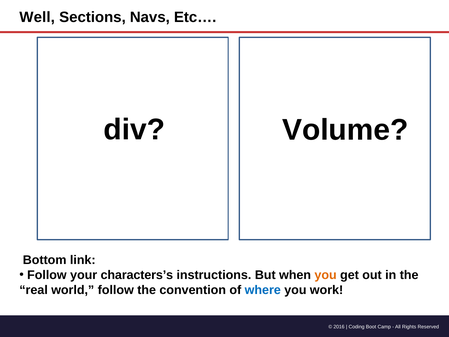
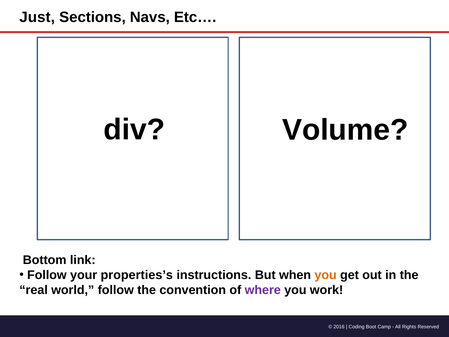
Well: Well -> Just (37, 17)
characters’s: characters’s -> properties’s (137, 275)
where colour: blue -> purple (263, 290)
